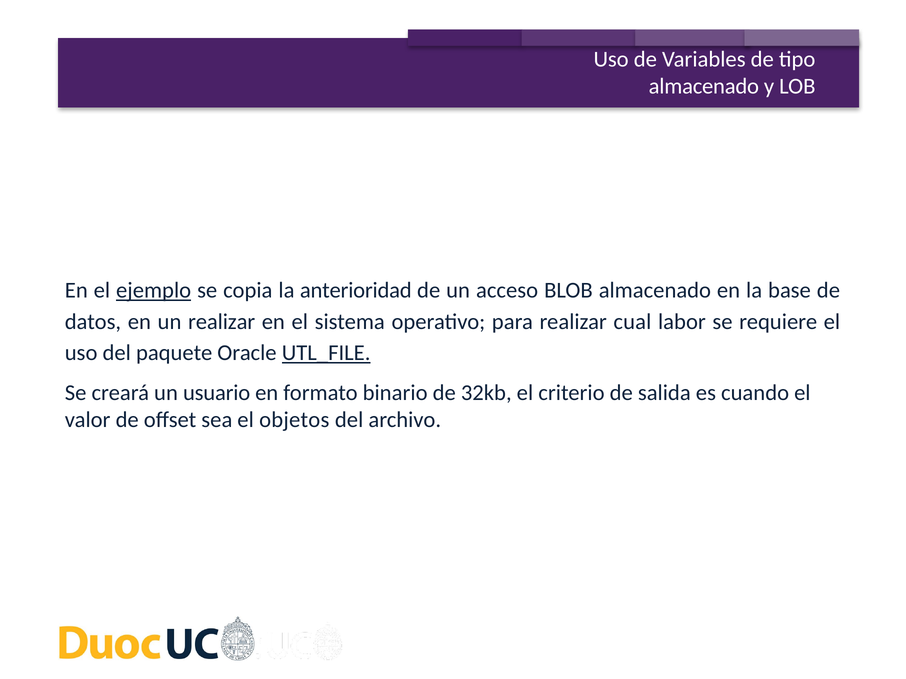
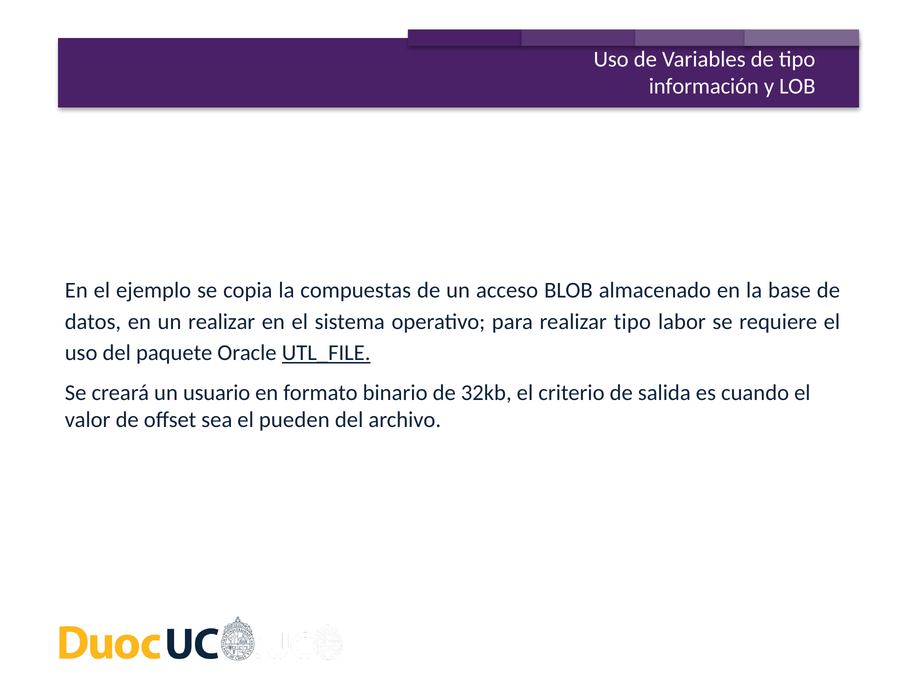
almacenado: almacenado -> información (704, 86)
ejemplo underline: present -> none (154, 291)
anterioridad: anterioridad -> compuestas (356, 291)
realizar cual: cual -> tipo (632, 322)
objetos: objetos -> pueden (294, 420)
